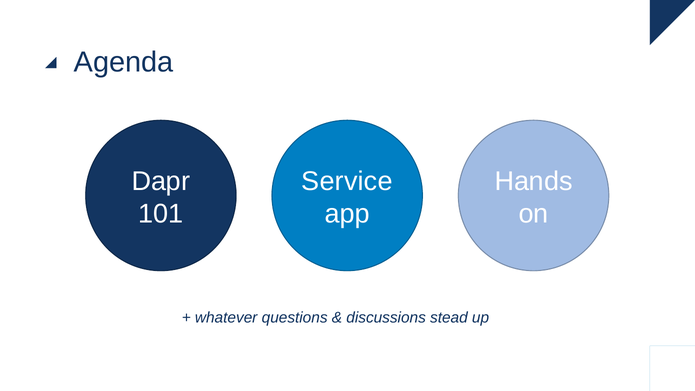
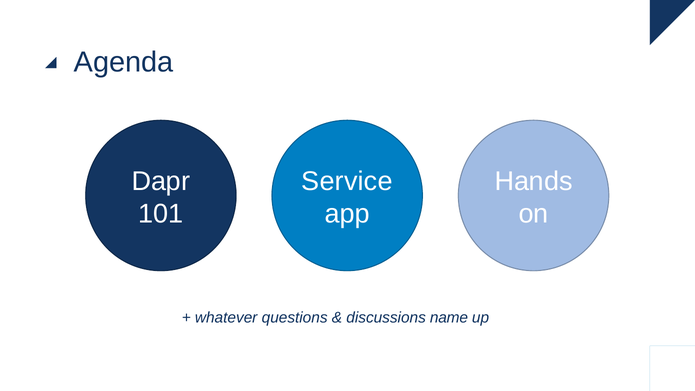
stead: stead -> name (449, 318)
